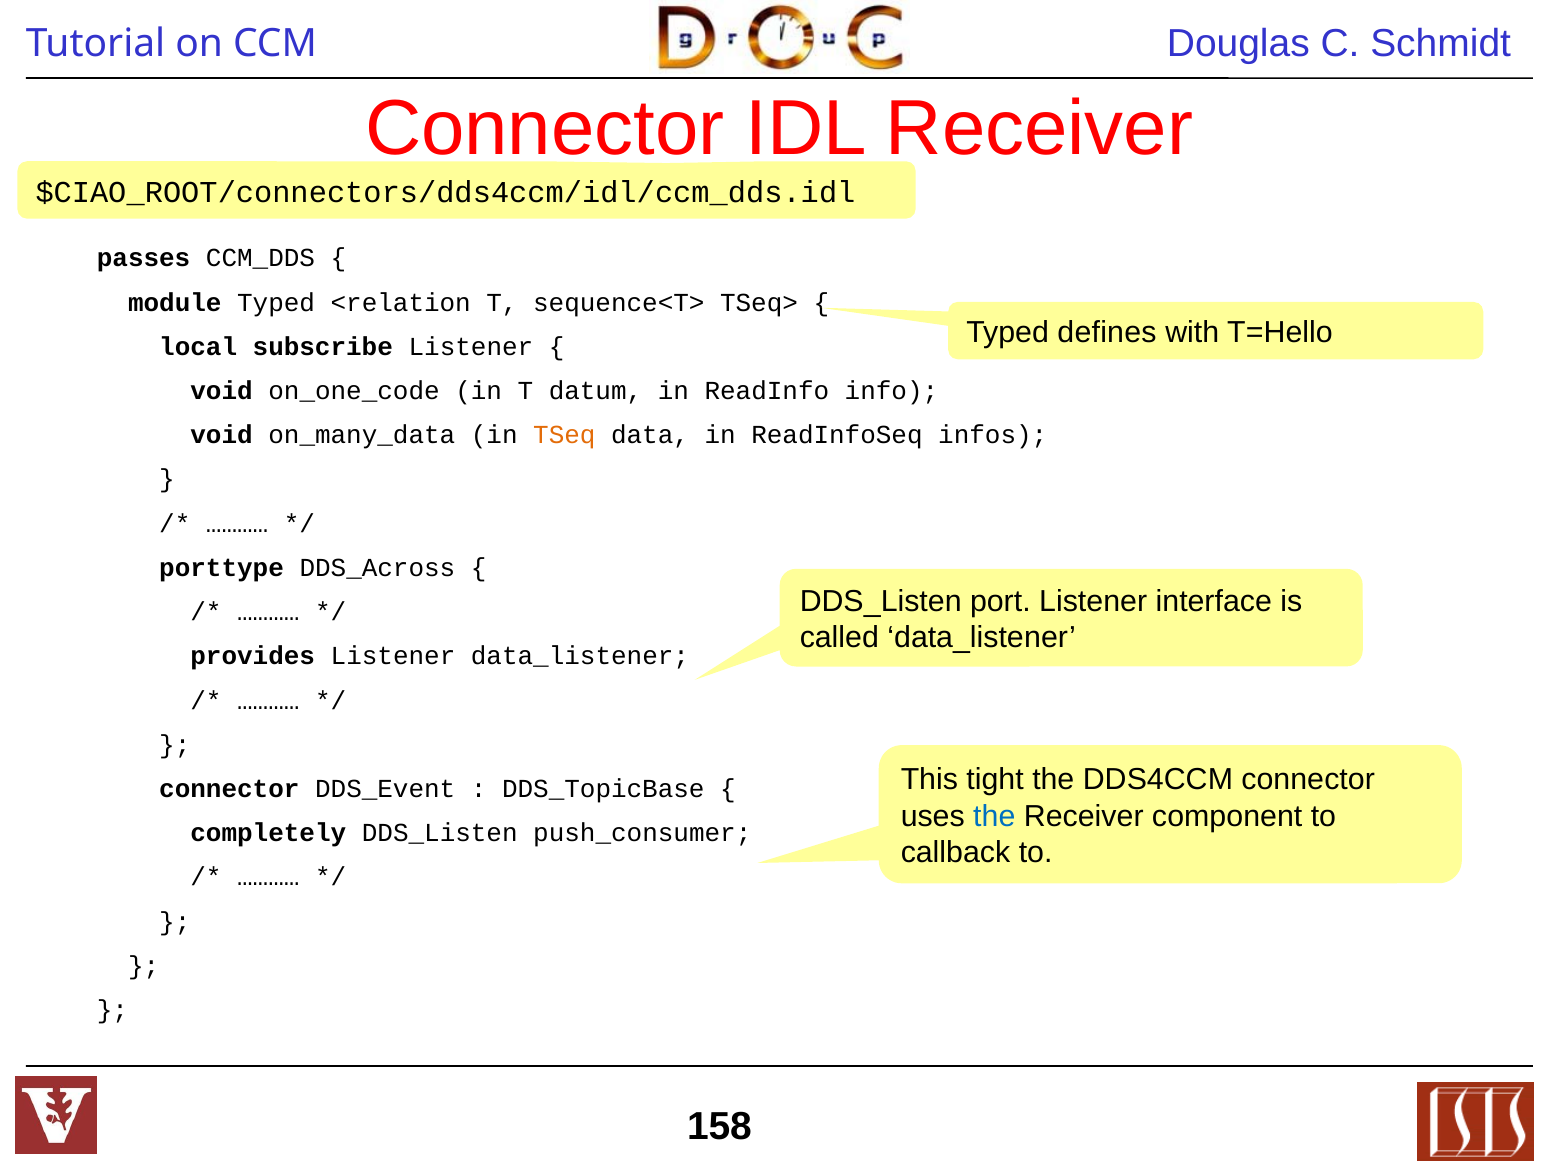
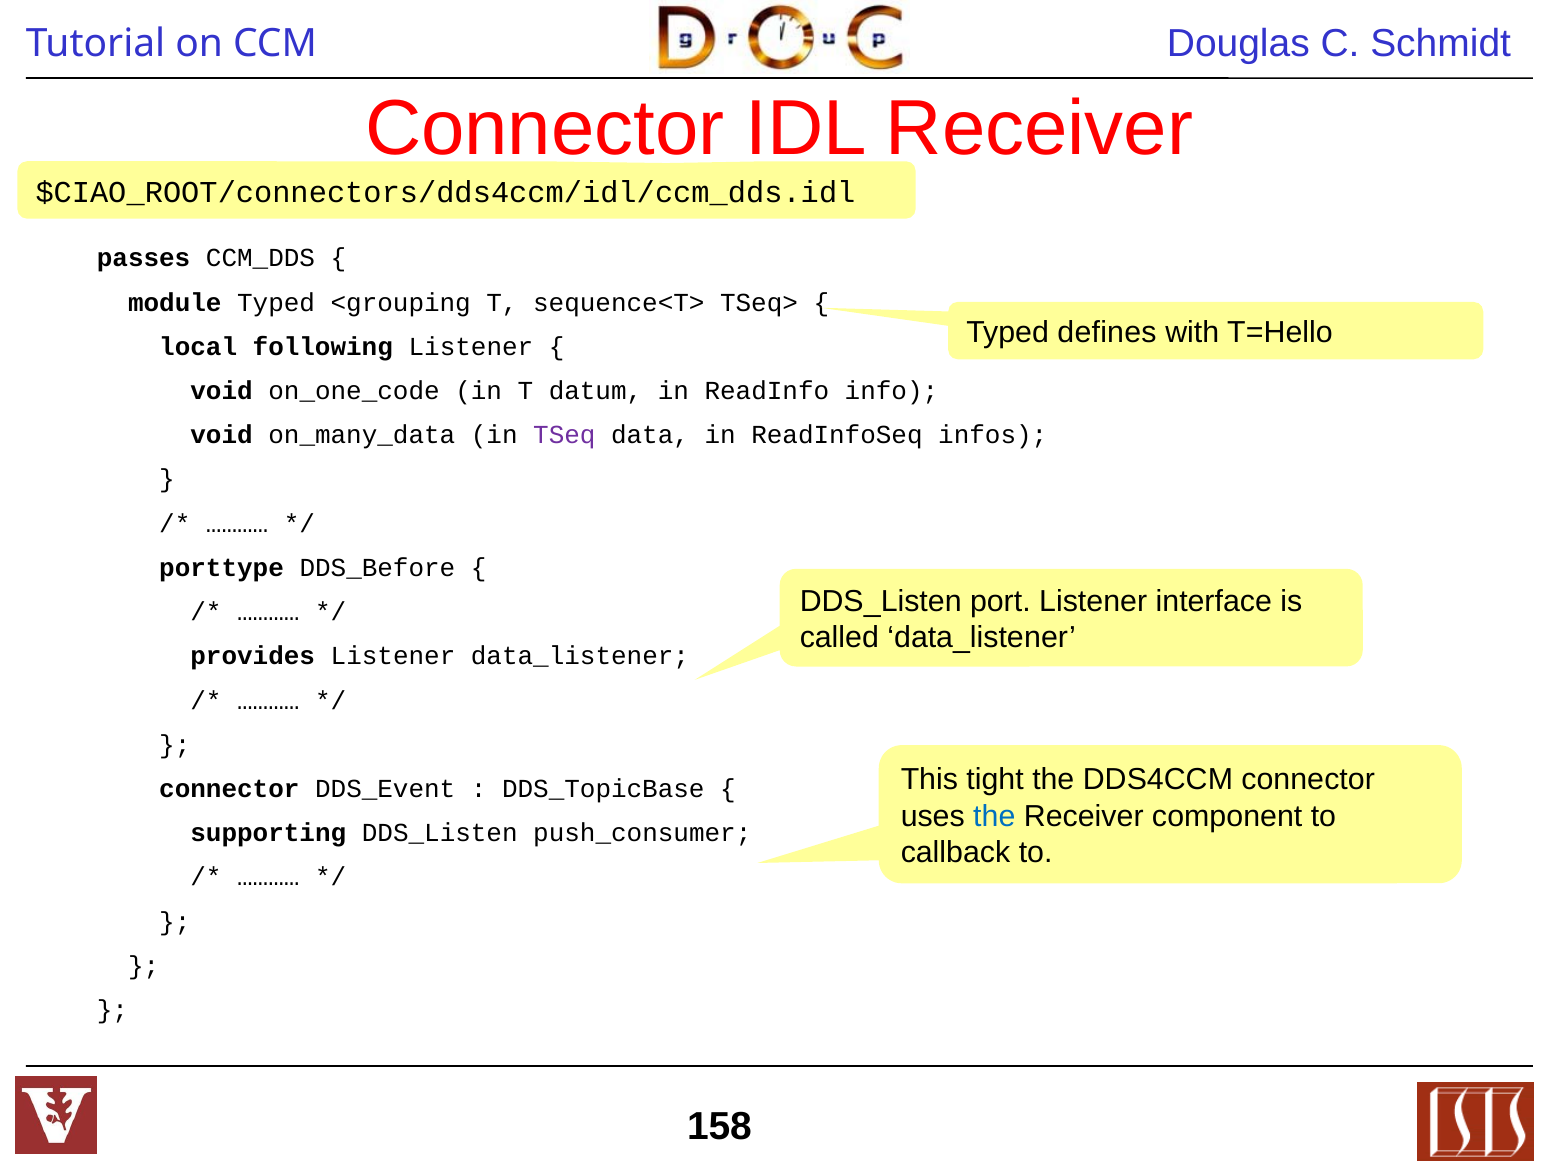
<relation: <relation -> <grouping (401, 302)
subscribe: subscribe -> following (323, 347)
TSeq colour: orange -> purple (564, 435)
DDS_Across: DDS_Across -> DDS_Before (377, 567)
completely: completely -> supporting (268, 833)
